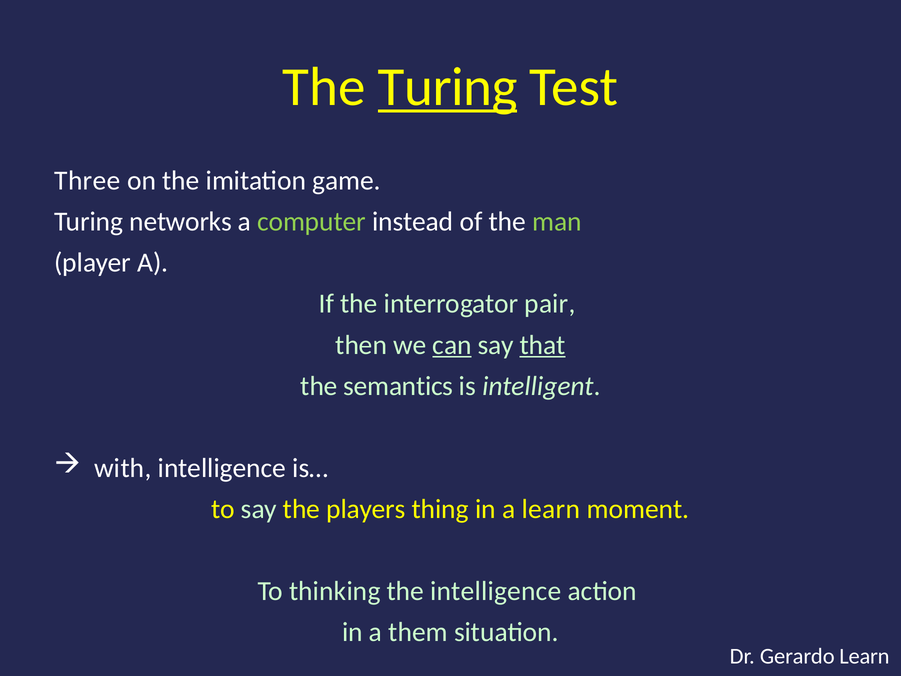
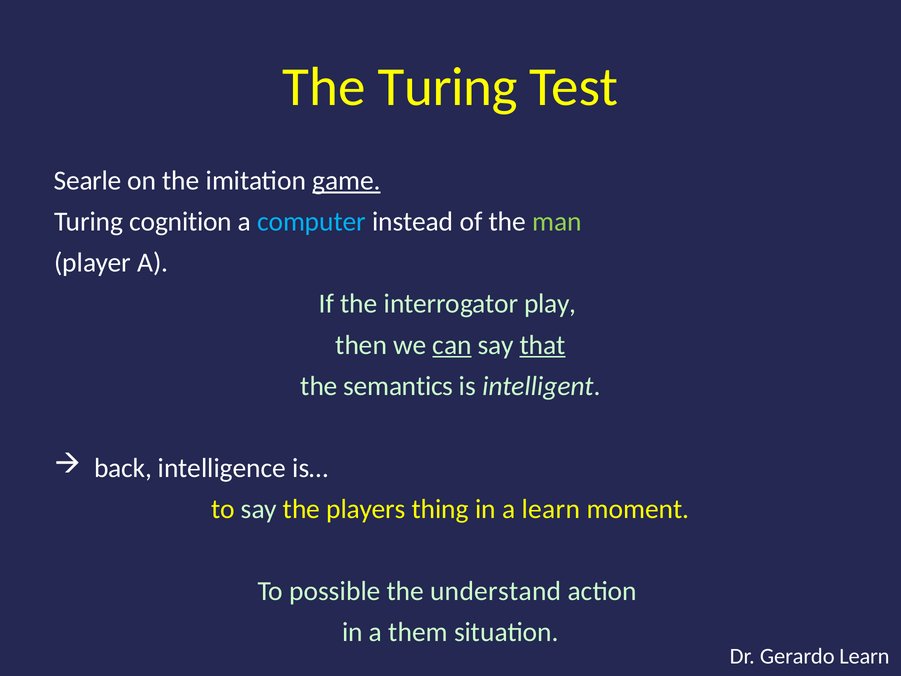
Turing underline: present -> none (448, 87)
Three: Three -> Searle (88, 181)
game underline: none -> present (347, 181)
networks: networks -> cognition (181, 222)
computer colour: light green -> light blue (312, 222)
pair: pair -> play (550, 304)
with: with -> back (123, 468)
thinking: thinking -> possible (335, 591)
the intelligence: intelligence -> understand (496, 591)
